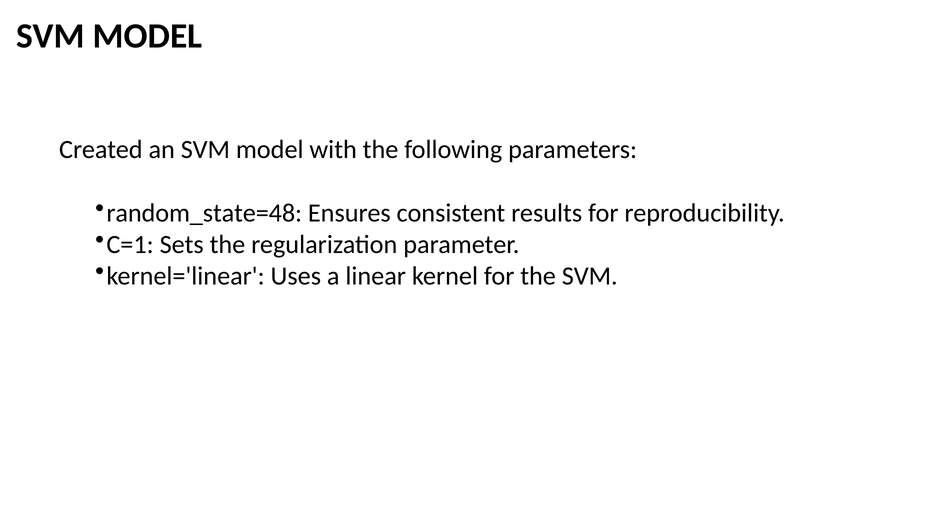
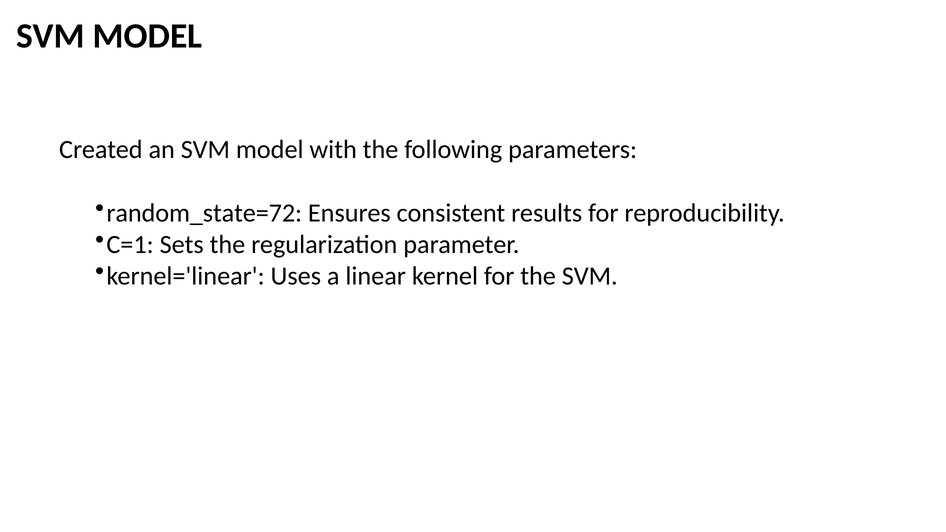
random_state=48: random_state=48 -> random_state=72 (204, 213)
